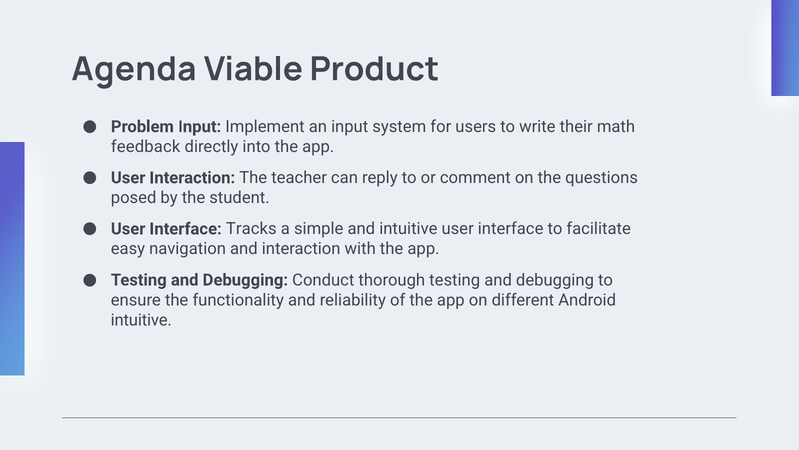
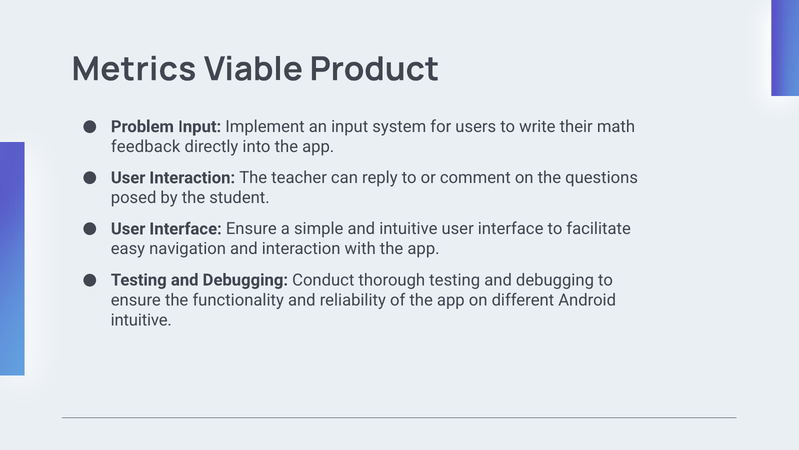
Agenda: Agenda -> Metrics (134, 69)
Interface Tracks: Tracks -> Ensure (251, 229)
